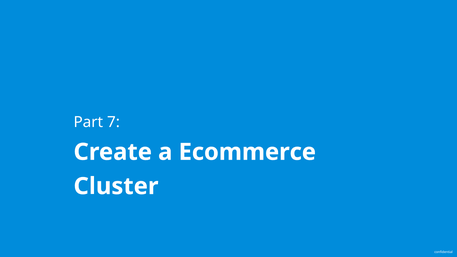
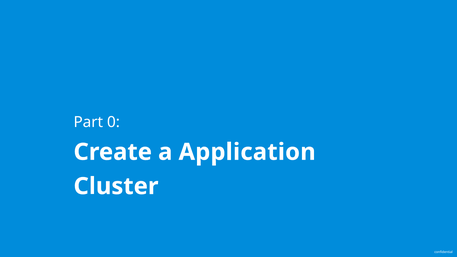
7: 7 -> 0 (113, 122)
Ecommerce: Ecommerce -> Application (247, 152)
